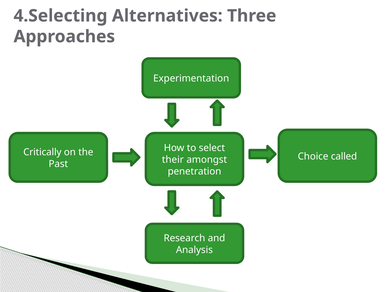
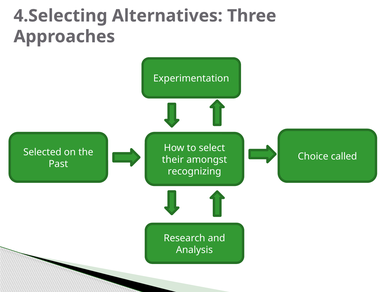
Critically: Critically -> Selected (42, 152)
penetration: penetration -> recognizing (194, 171)
